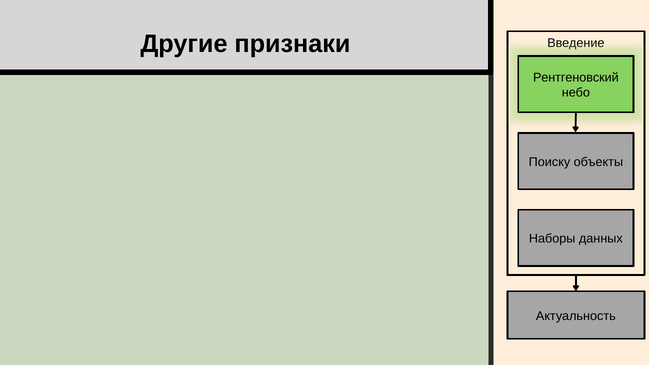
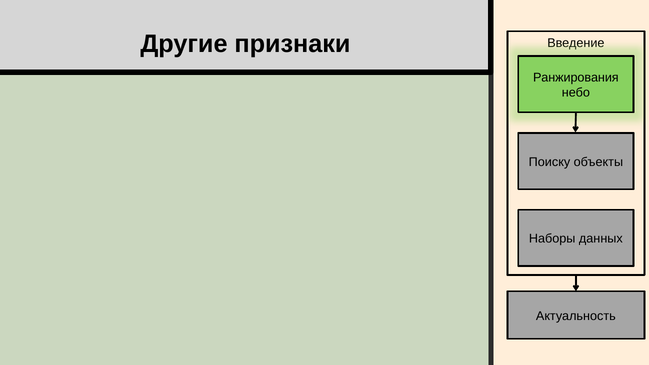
Рентгеновский: Рентгеновский -> Ранжирования (576, 77)
